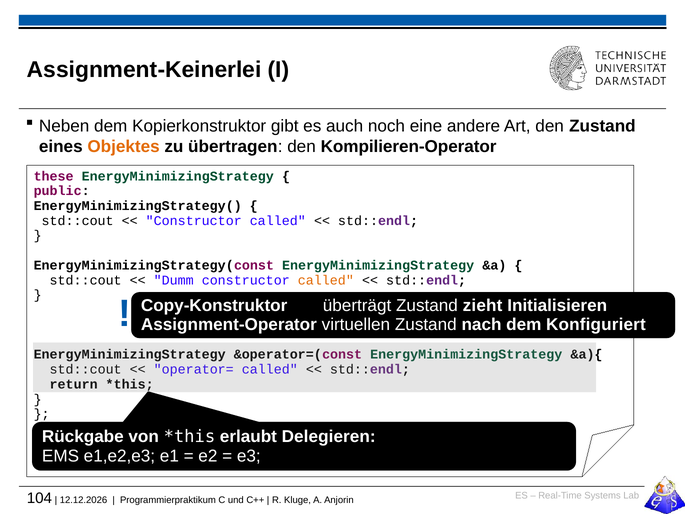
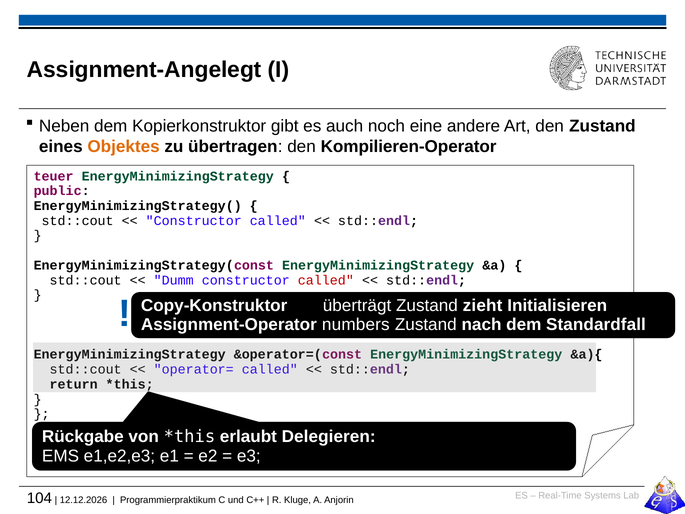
Assignment-Keinerlei: Assignment-Keinerlei -> Assignment-Angelegt (144, 70)
these: these -> teuer (54, 176)
called colour: orange -> red (326, 280)
virtuellen: virtuellen -> numbers (356, 325)
Konfiguriert: Konfiguriert -> Standardfall (596, 325)
